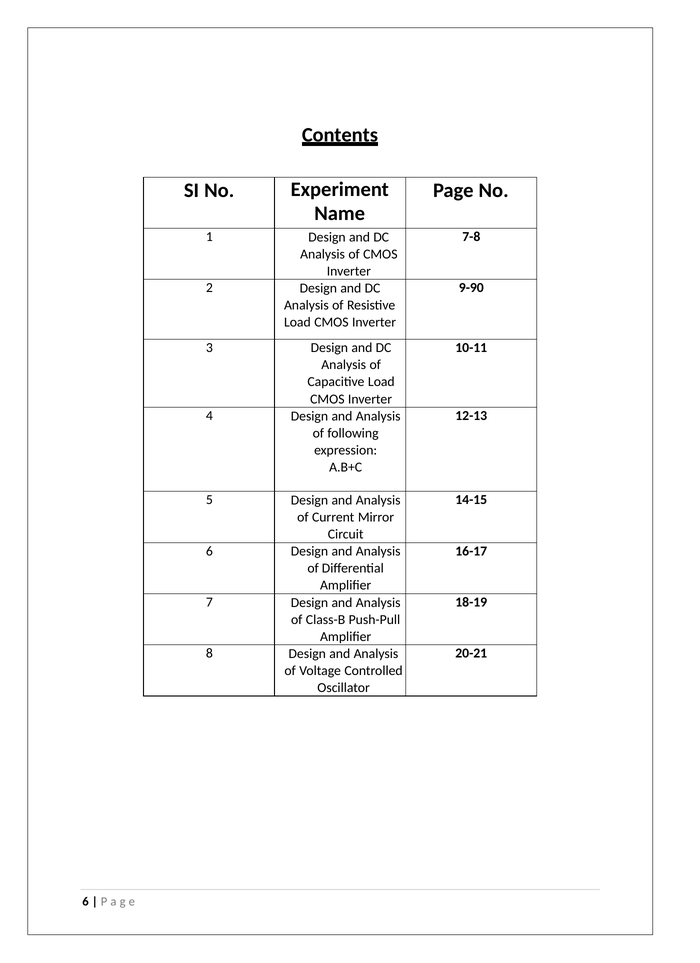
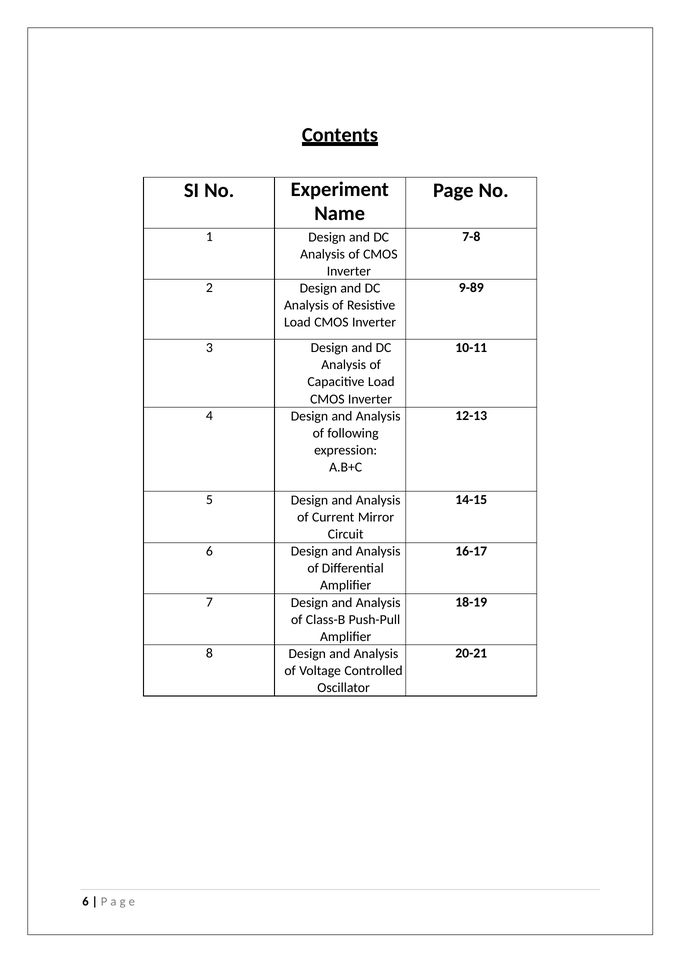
9-90: 9-90 -> 9-89 (471, 288)
